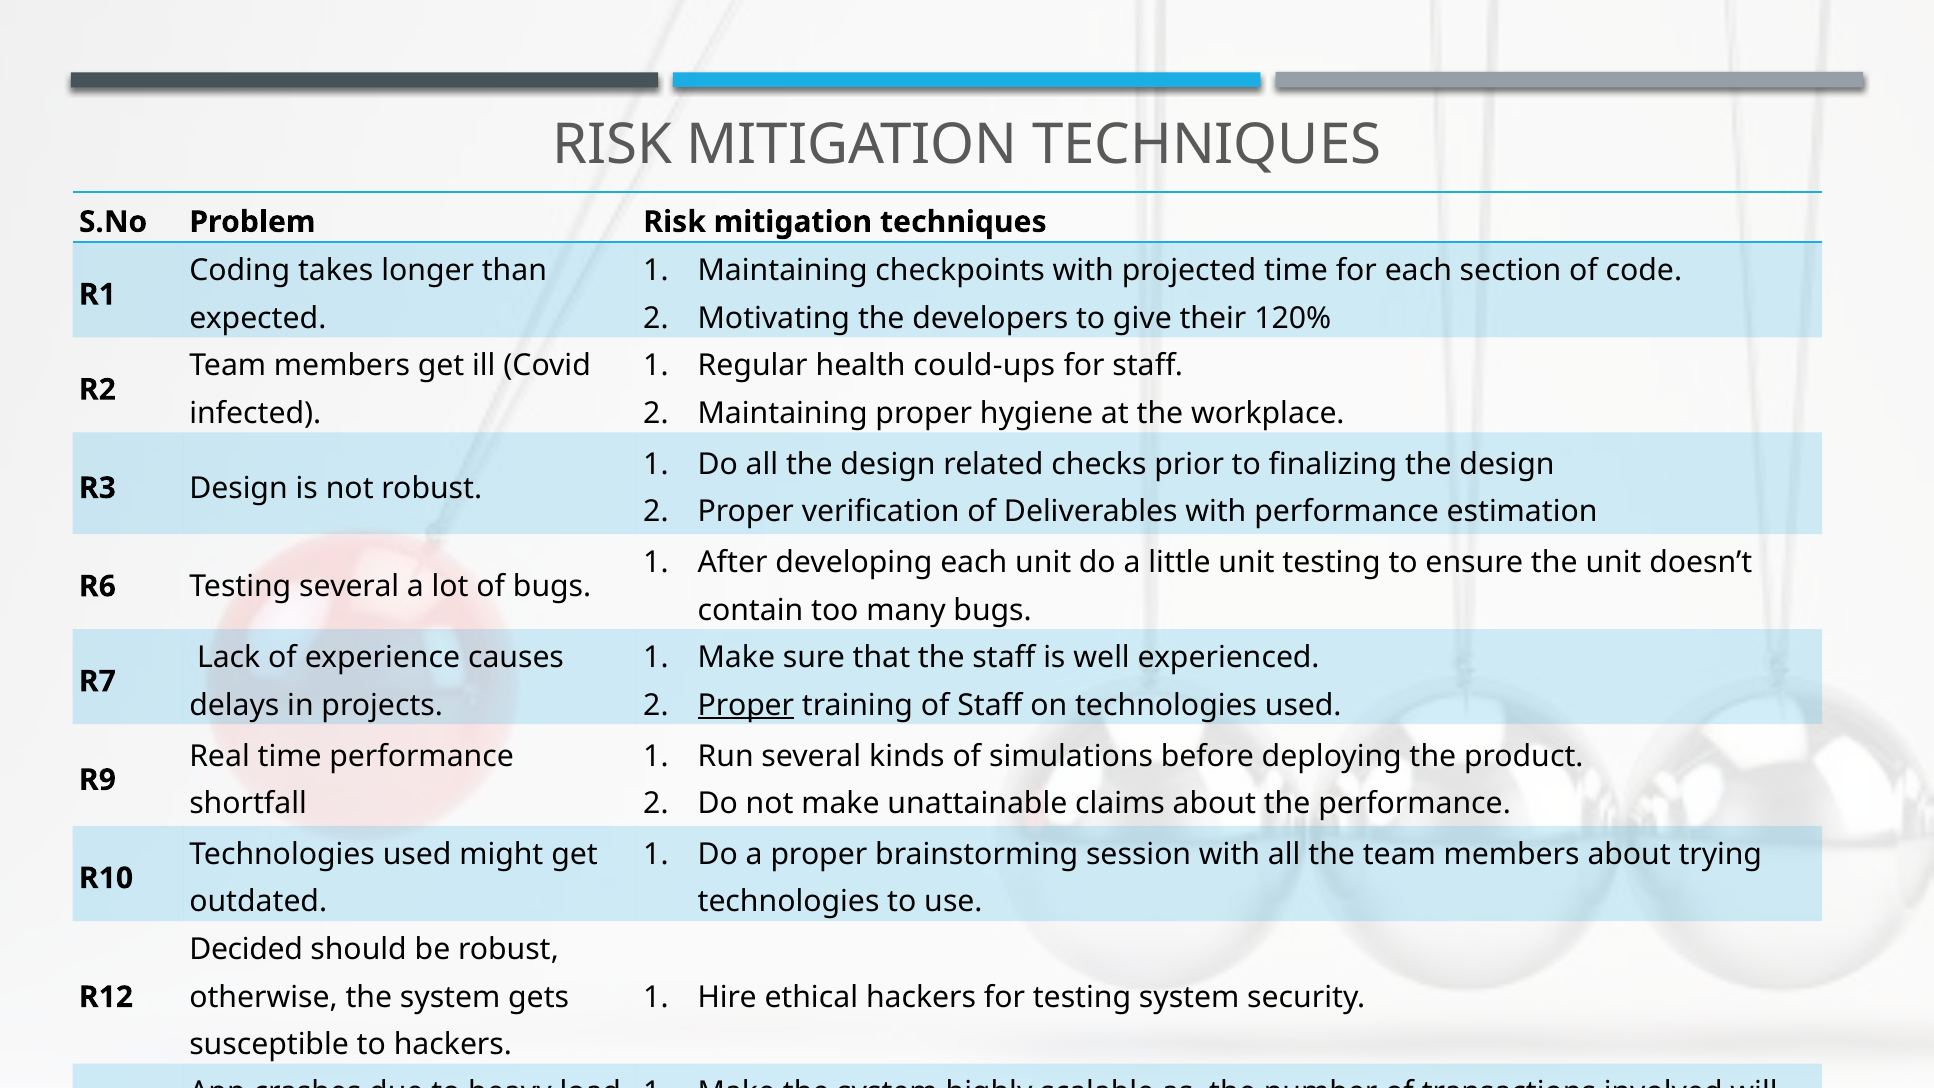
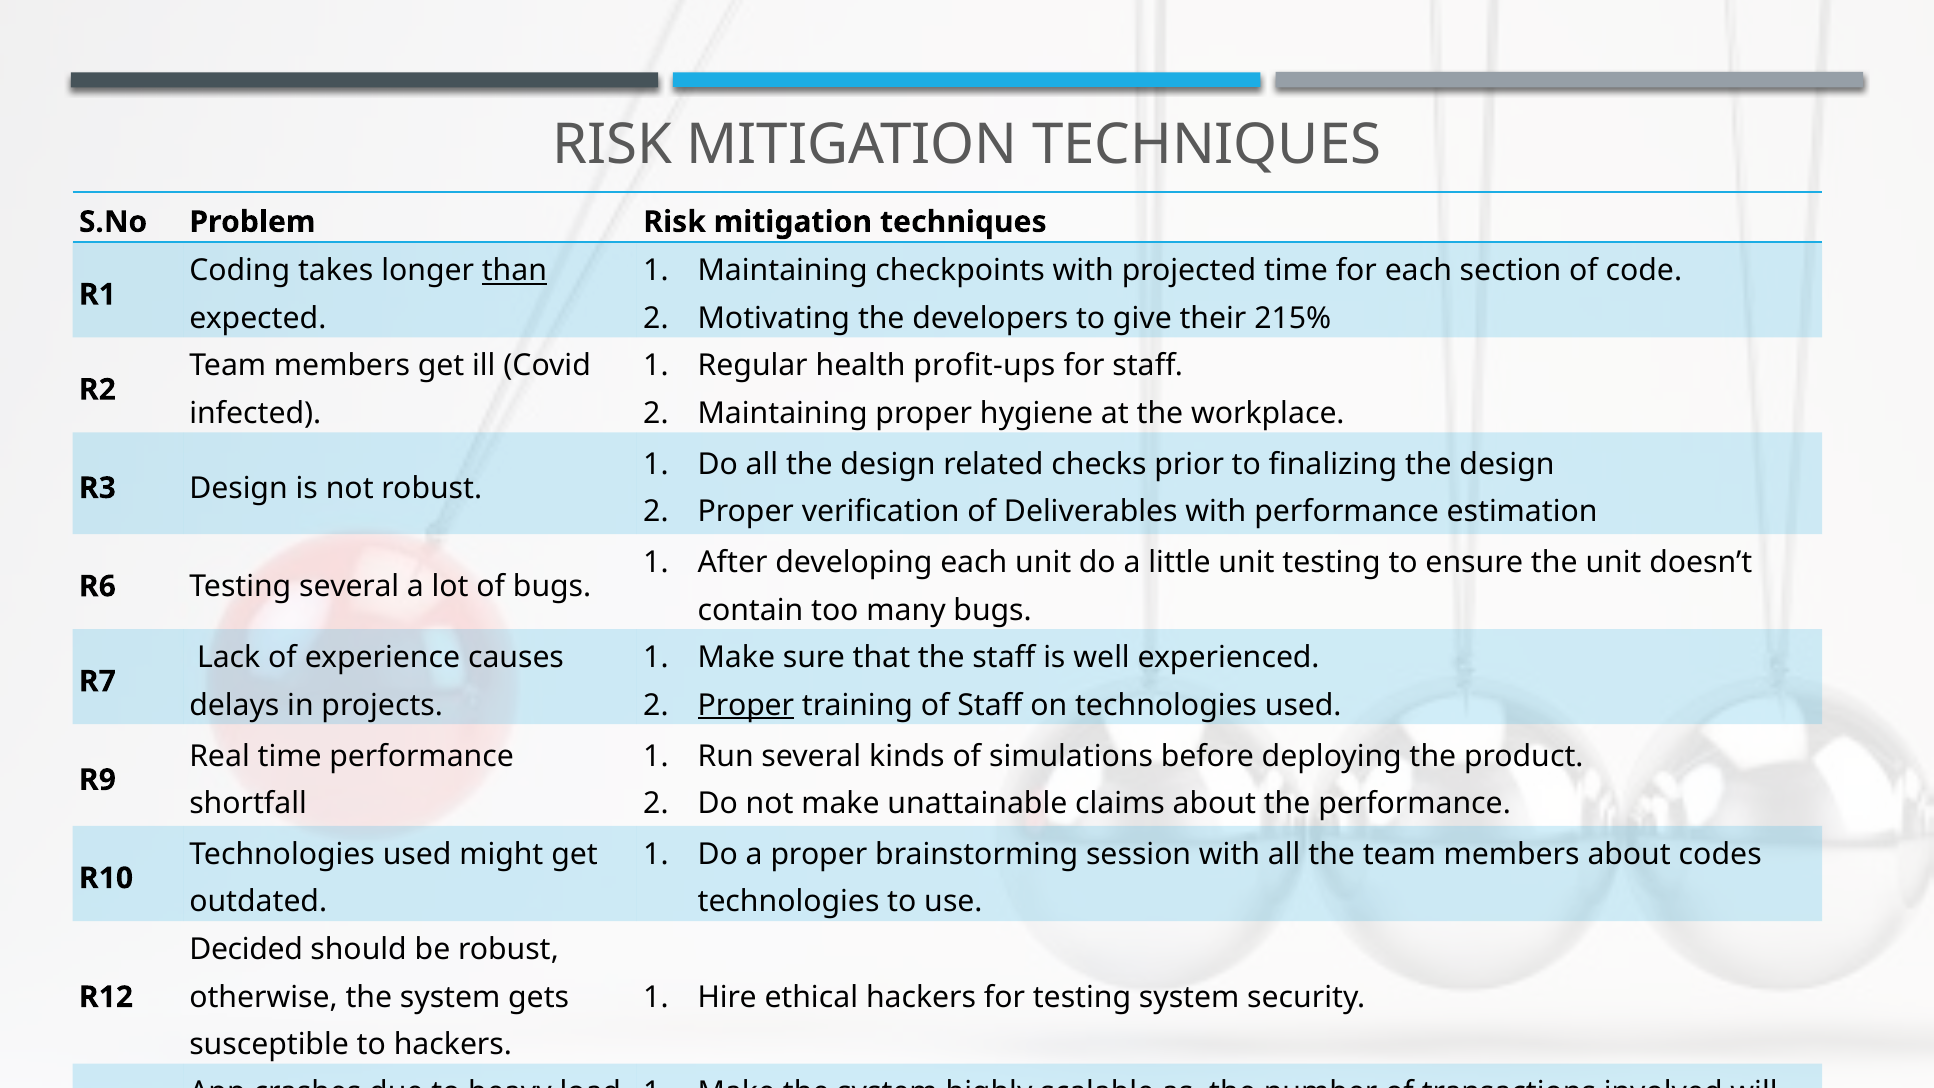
than underline: none -> present (514, 271)
120%: 120% -> 215% (1293, 318)
could-ups: could-ups -> profit-ups (984, 366)
trying: trying -> codes (1720, 854)
